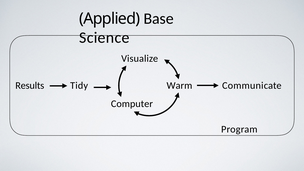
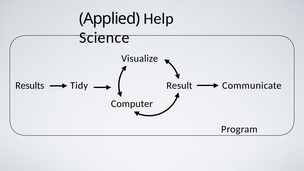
Base: Base -> Help (159, 19)
Warm: Warm -> Result (179, 86)
